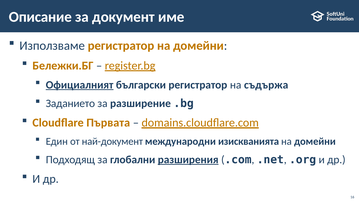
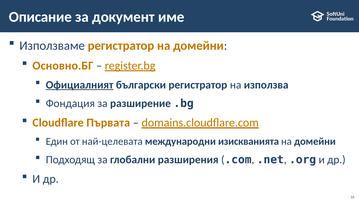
Бележки.БГ: Бележки.БГ -> Основно.БГ (63, 66)
съдържа: съдържа -> използва (266, 85)
Заданието: Заданието -> Фондация (70, 103)
най-документ: най-документ -> най-целевата (112, 141)
разширения underline: present -> none (188, 160)
